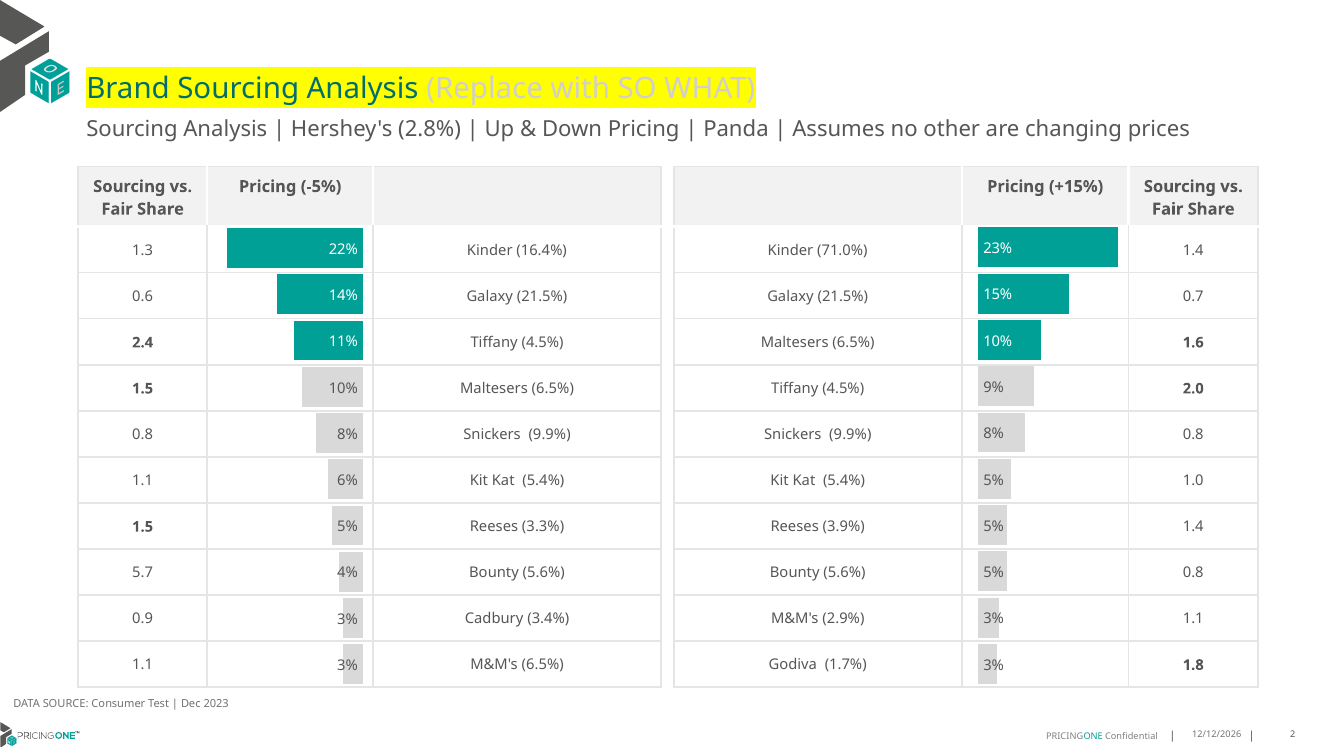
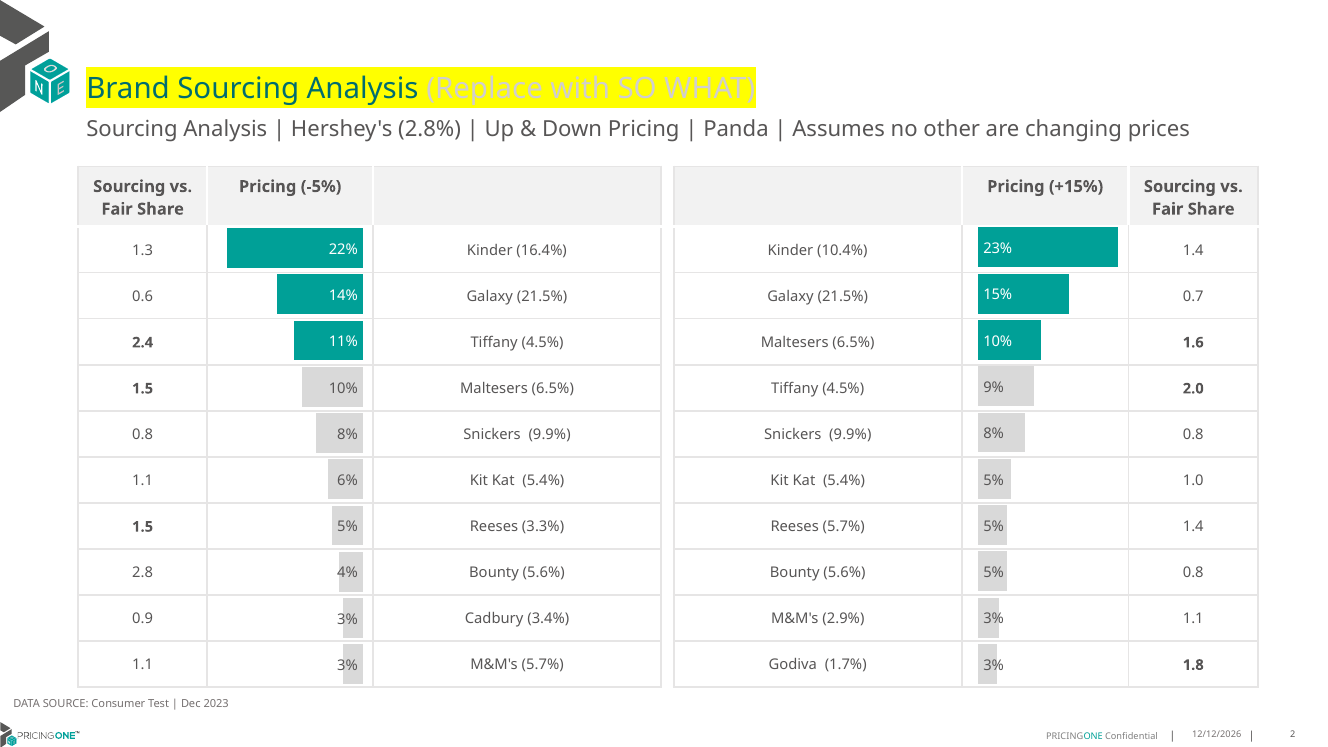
71.0%: 71.0% -> 10.4% (842, 250)
Reeses 3.9%: 3.9% -> 5.7% (844, 527)
5.7: 5.7 -> 2.8 (143, 573)
M&M's 6.5%: 6.5% -> 5.7% (543, 665)
